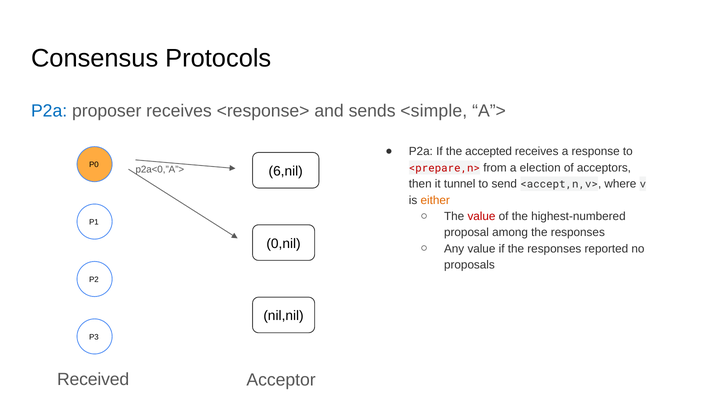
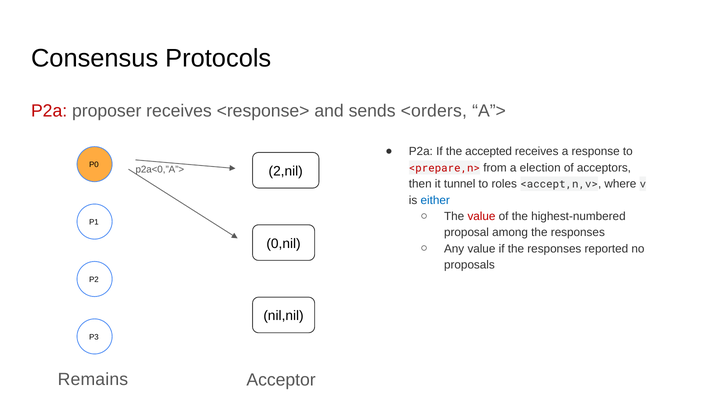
P2a colour: blue -> red (49, 111)
<simple: <simple -> <orders (434, 111)
6,nil: 6,nil -> 2,nil (286, 171)
send: send -> roles (504, 184)
either colour: orange -> blue (435, 200)
Received: Received -> Remains (93, 379)
